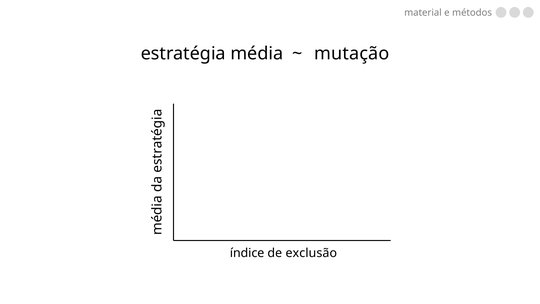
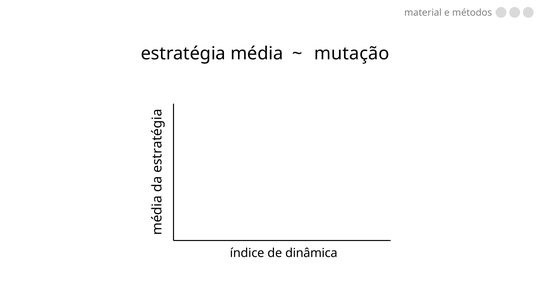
exclusão: exclusão -> dinâmica (311, 253)
